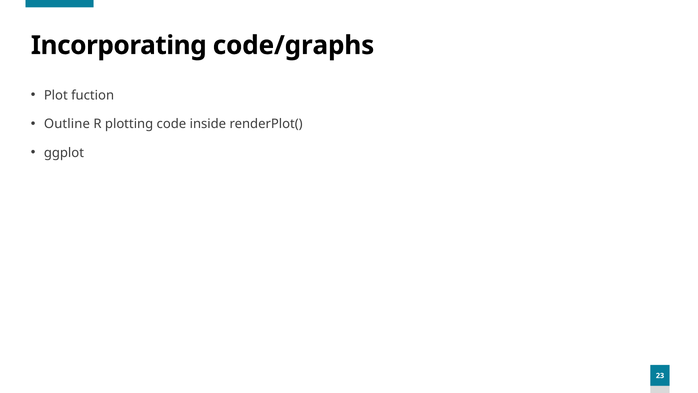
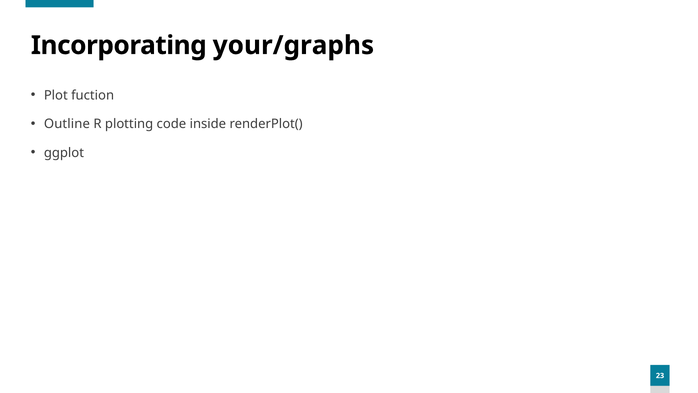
code/graphs: code/graphs -> your/graphs (293, 45)
